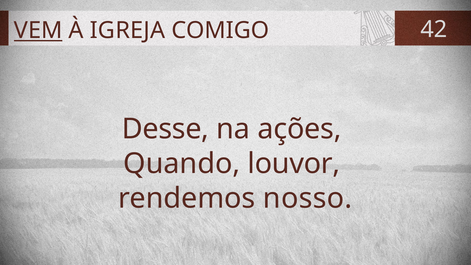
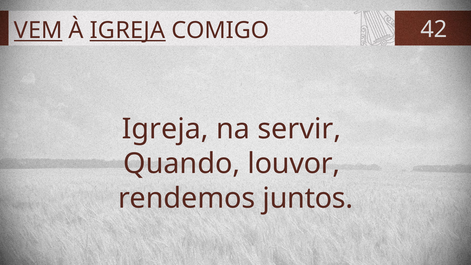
IGREJA underline: none -> present (128, 31)
Desse: Desse -> Igreja (165, 129)
ações: ações -> servir (299, 129)
nosso: nosso -> juntos (308, 198)
